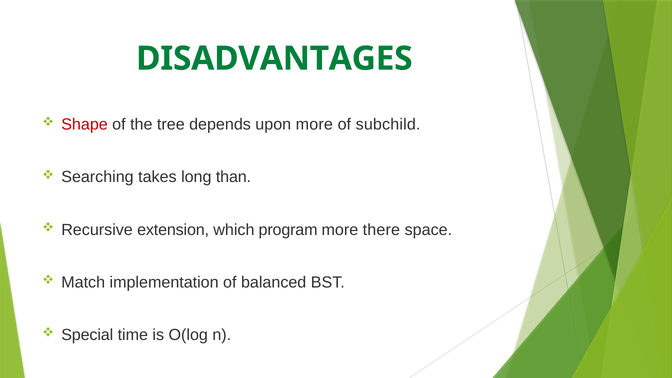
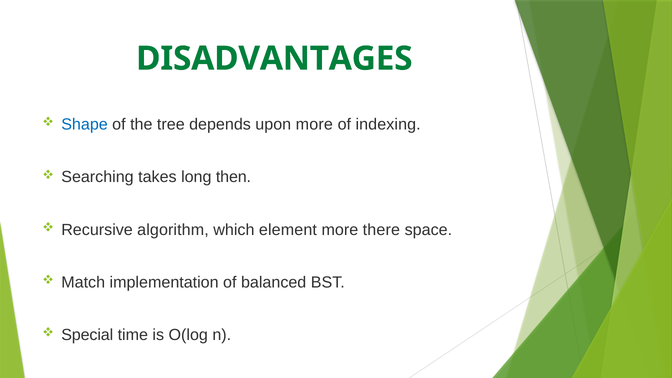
Shape colour: red -> blue (85, 124)
subchild: subchild -> indexing (388, 124)
than: than -> then (233, 177)
extension: extension -> algorithm (173, 230)
program: program -> element (288, 230)
